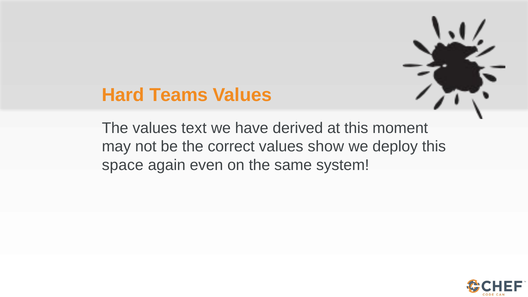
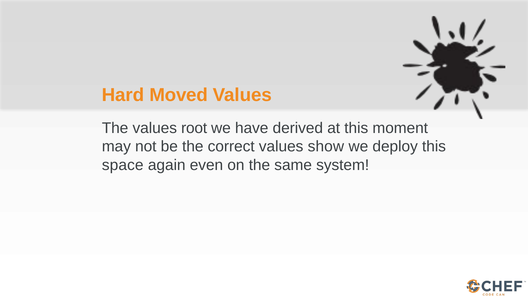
Teams: Teams -> Moved (179, 95)
text: text -> root (194, 128)
